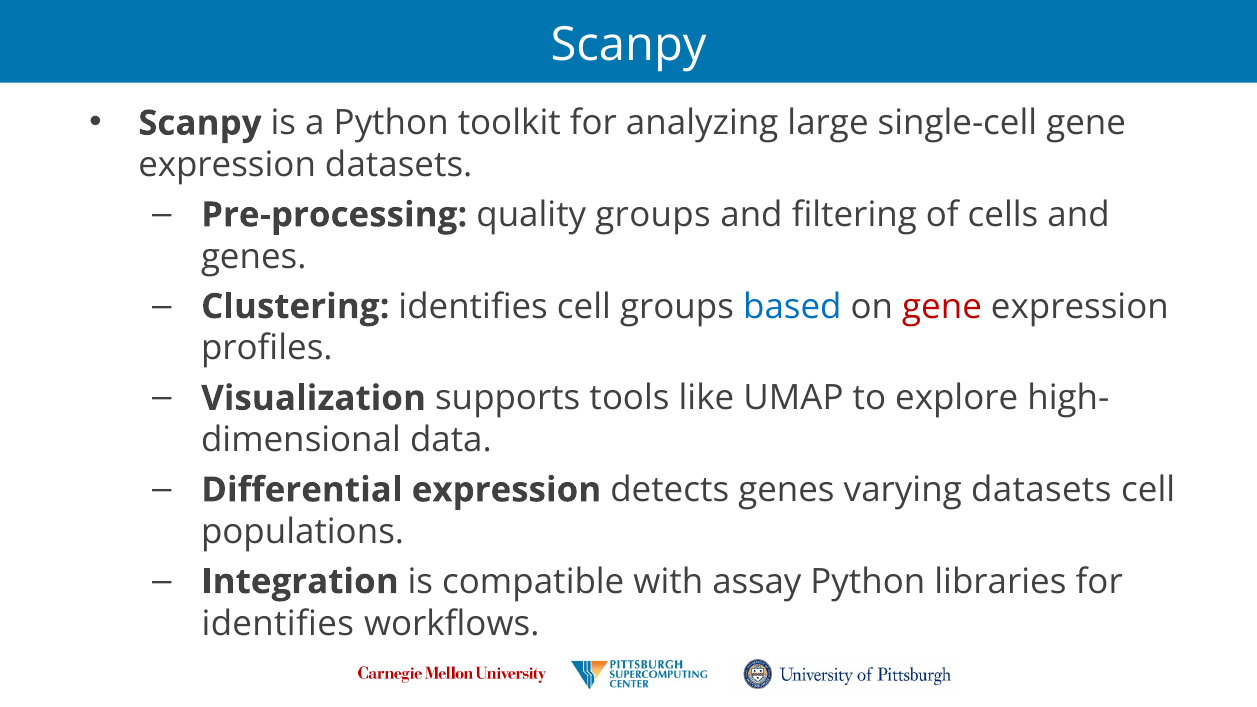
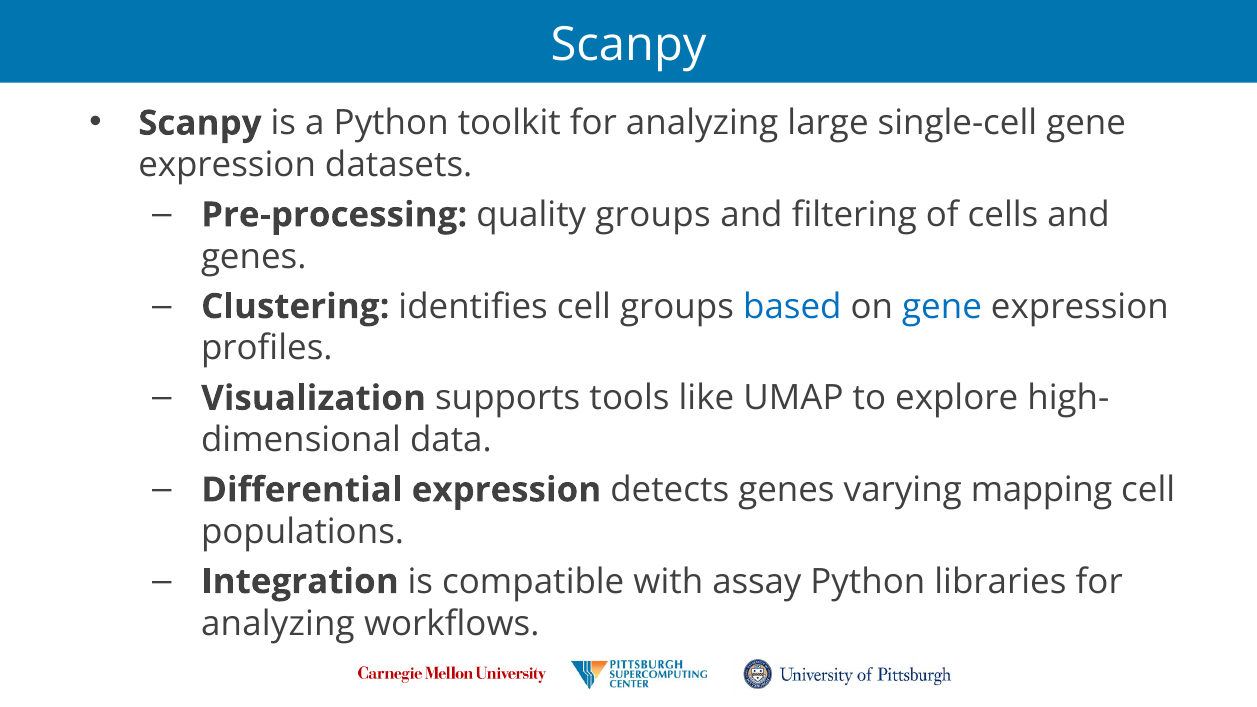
gene colour: red -> blue (942, 307)
varying datasets: datasets -> mapping (1042, 490)
identifies: identifies -> analyzing (278, 624)
